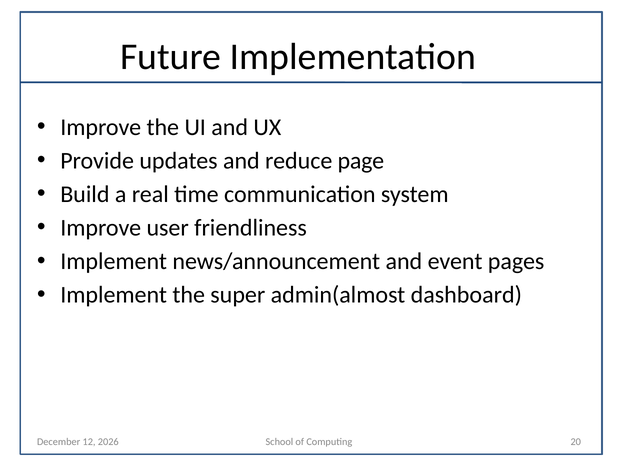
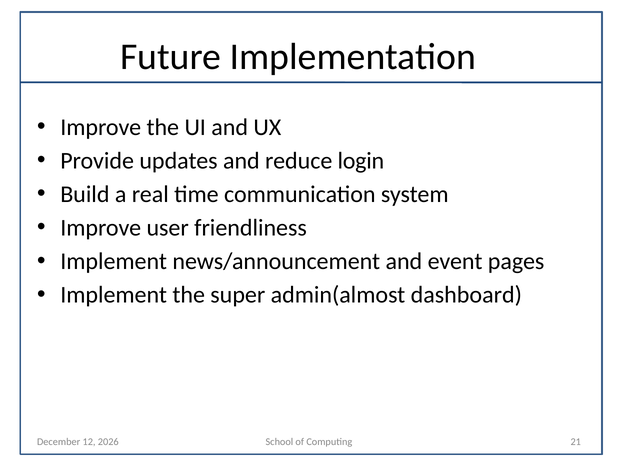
page: page -> login (361, 161)
20: 20 -> 21 (576, 443)
